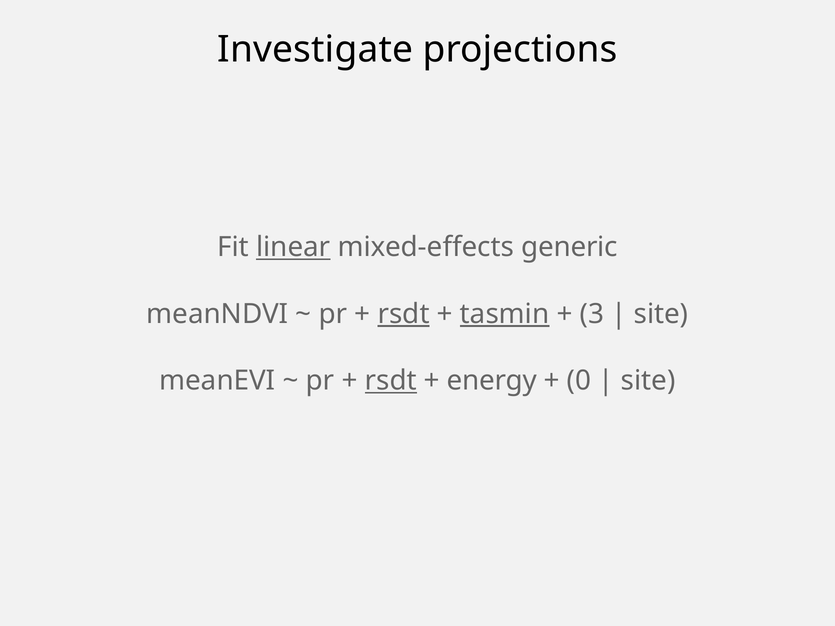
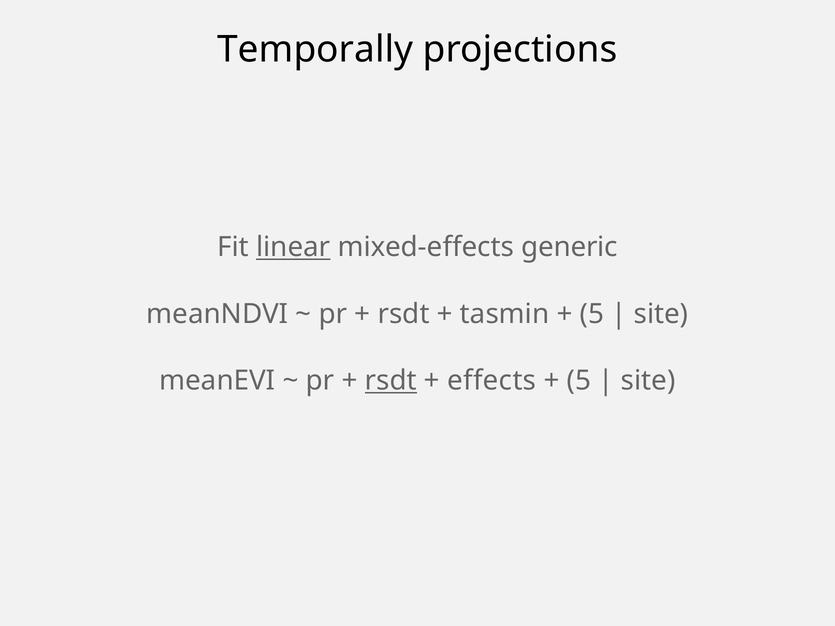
Investigate: Investigate -> Temporally (315, 50)
rsdt underline: present -> none (404, 314)
tasmin underline: present -> none (505, 314)
3: 3 -> 5 (592, 314)
energy: energy -> effects (492, 381)
0: 0 -> 5 (579, 381)
